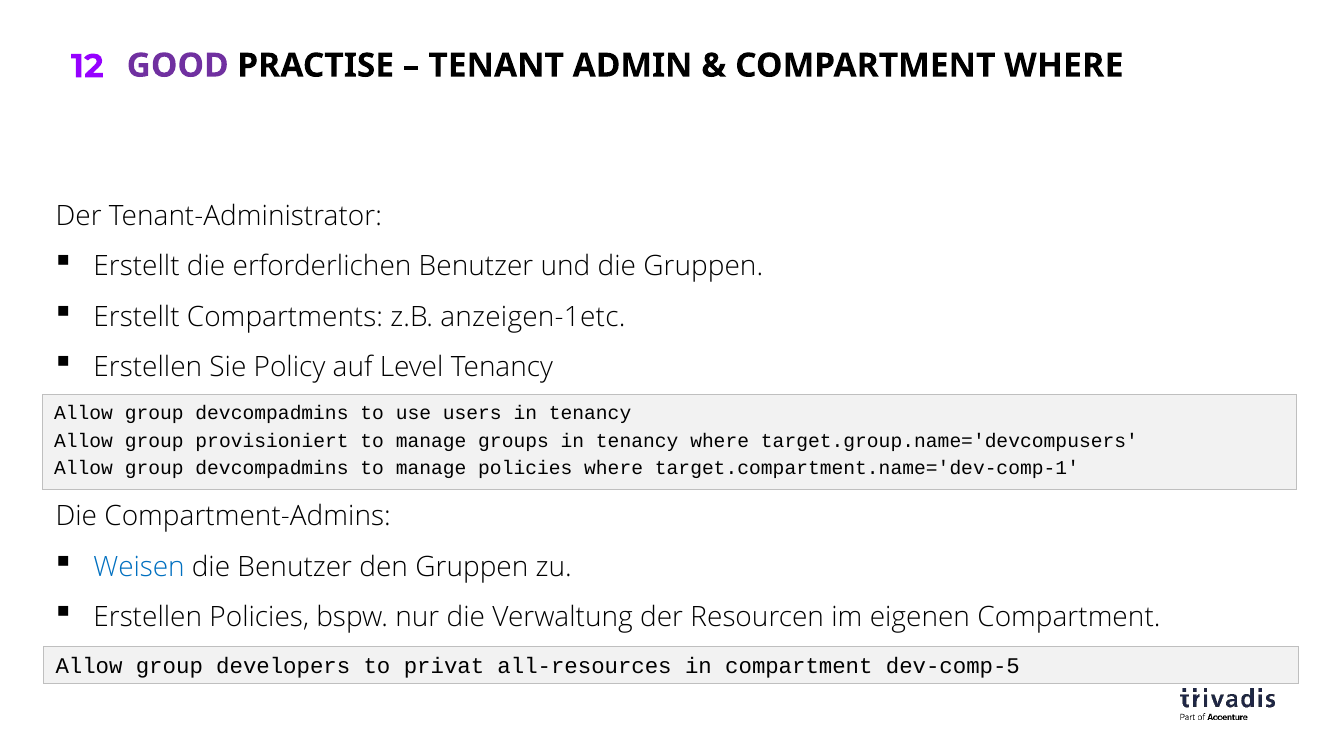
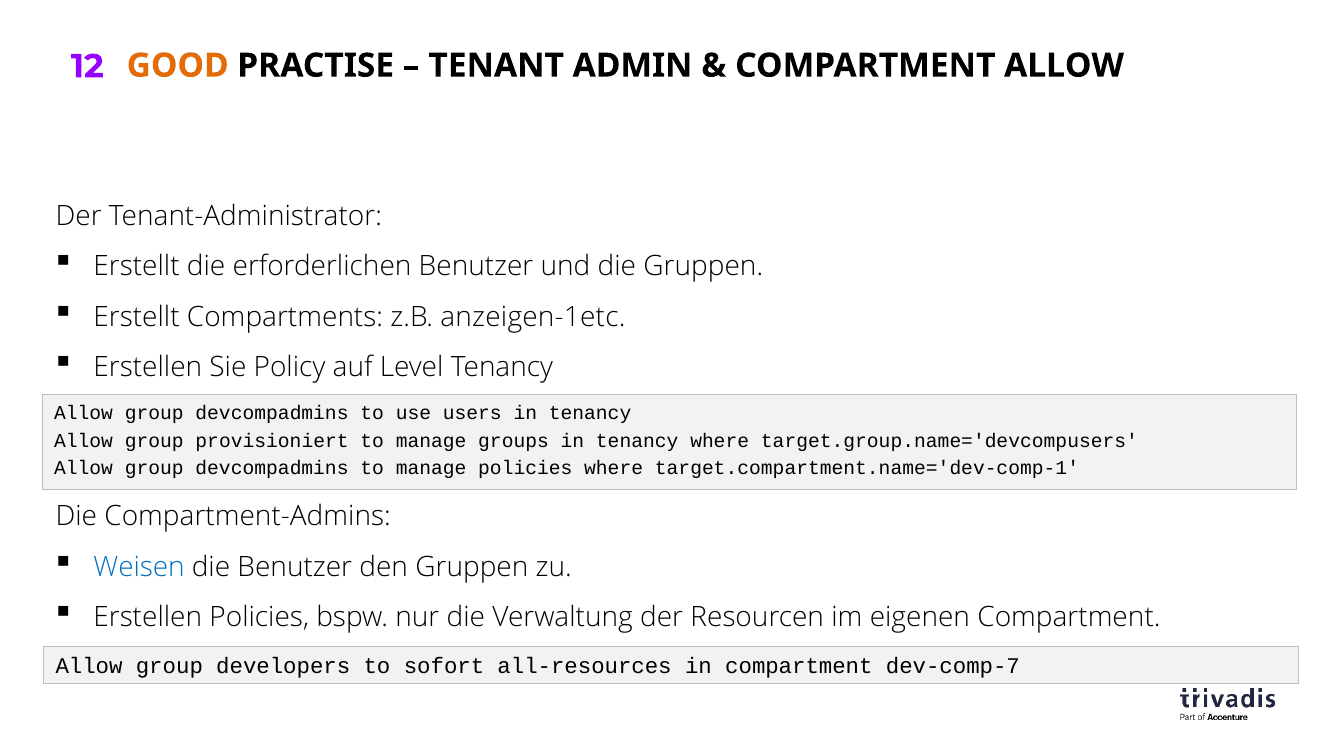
GOOD colour: purple -> orange (178, 66)
COMPARTMENT WHERE: WHERE -> ALLOW (1064, 66)
privat: privat -> sofort (444, 666)
dev-comp-5: dev-comp-5 -> dev-comp-7 (953, 666)
